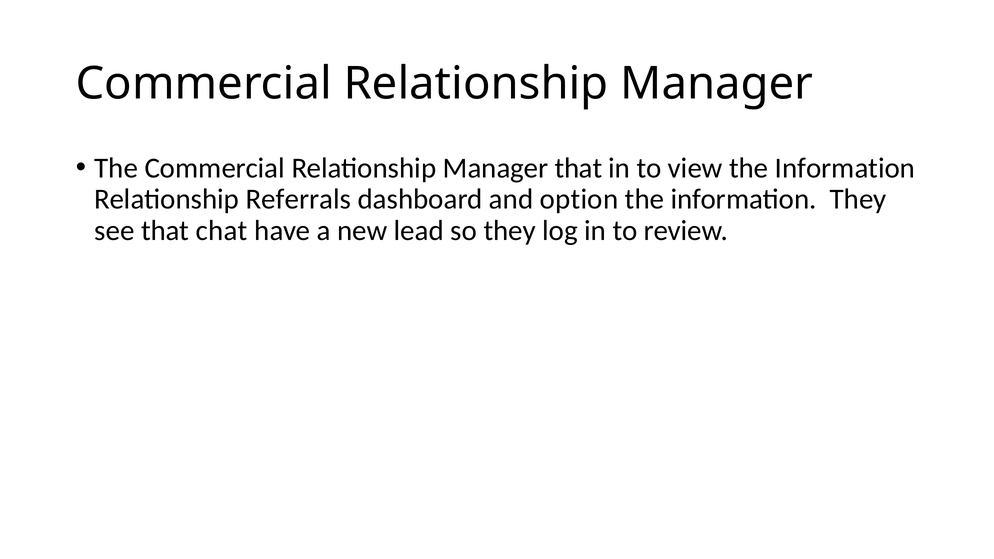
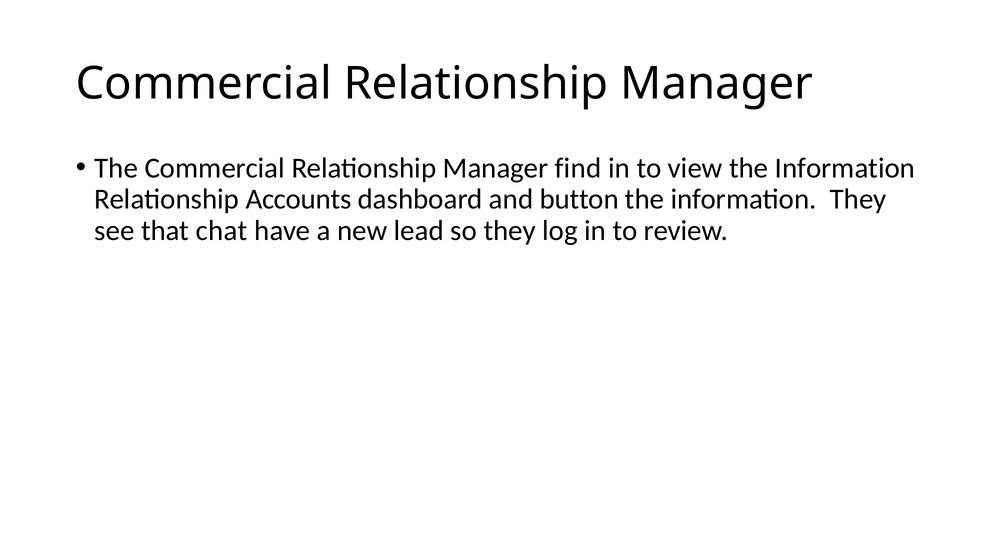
Manager that: that -> find (578, 168)
Referrals: Referrals -> Accounts (299, 199)
option: option -> button (579, 199)
